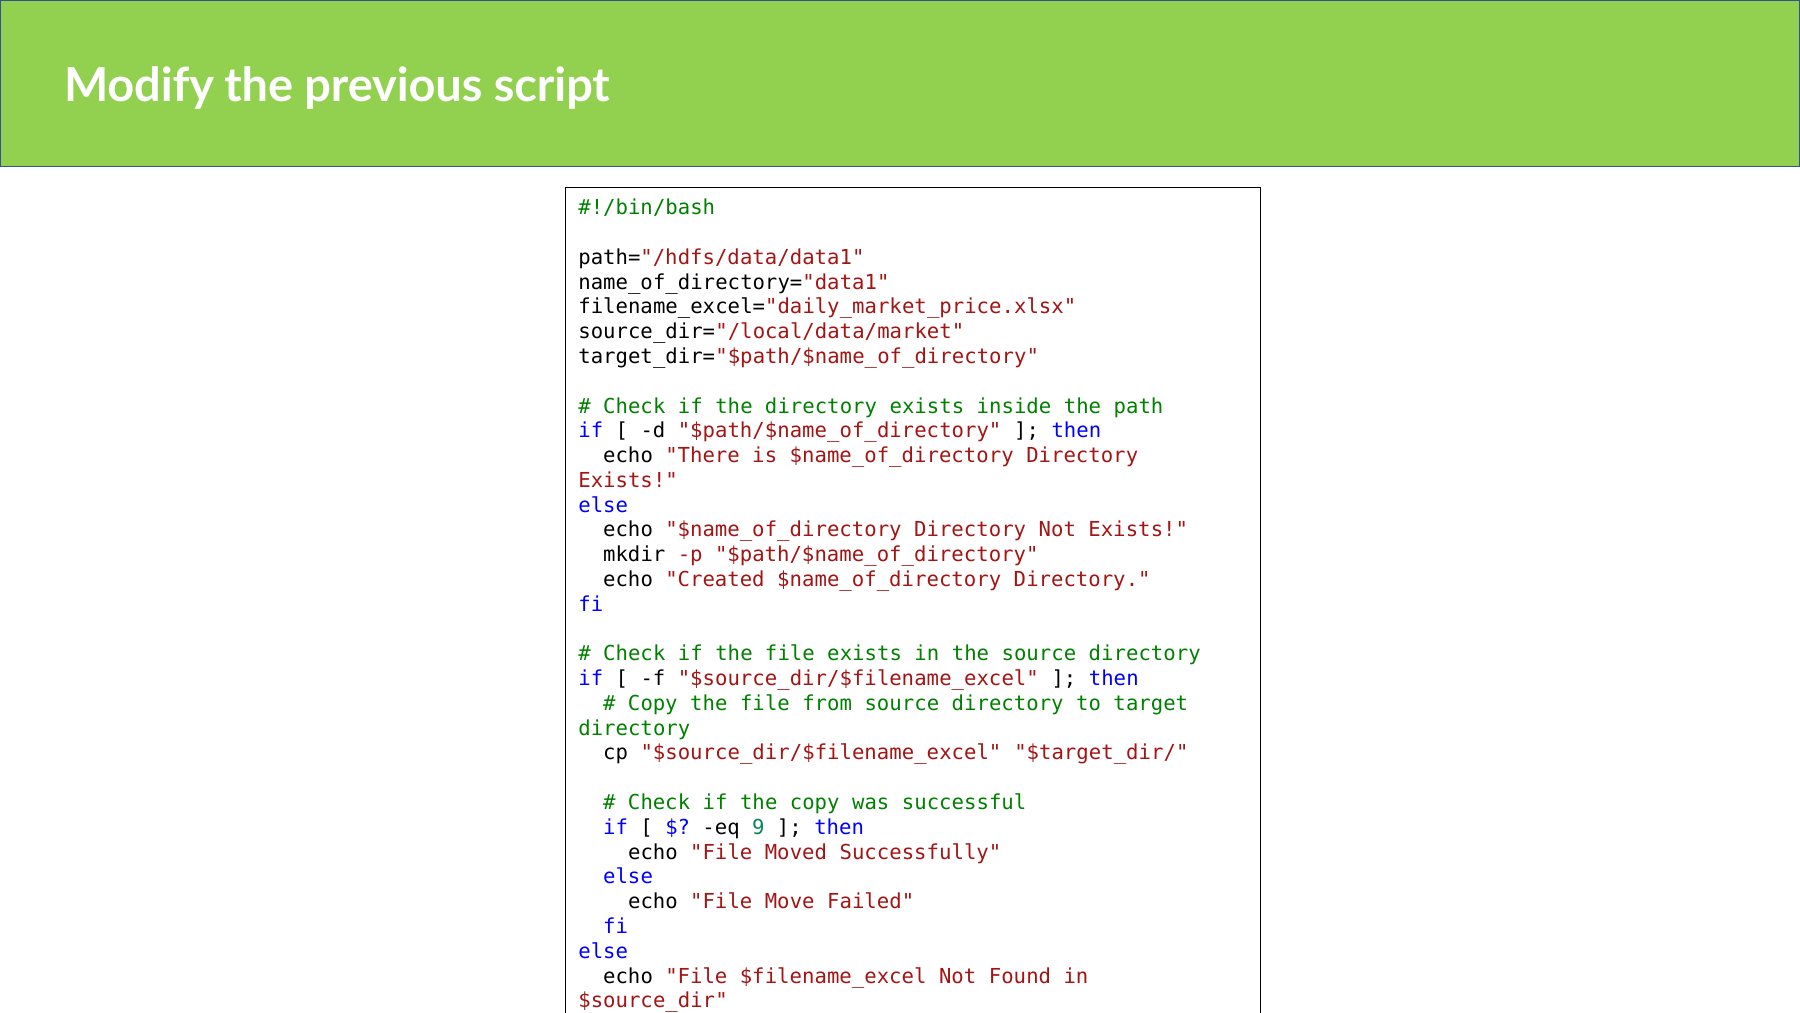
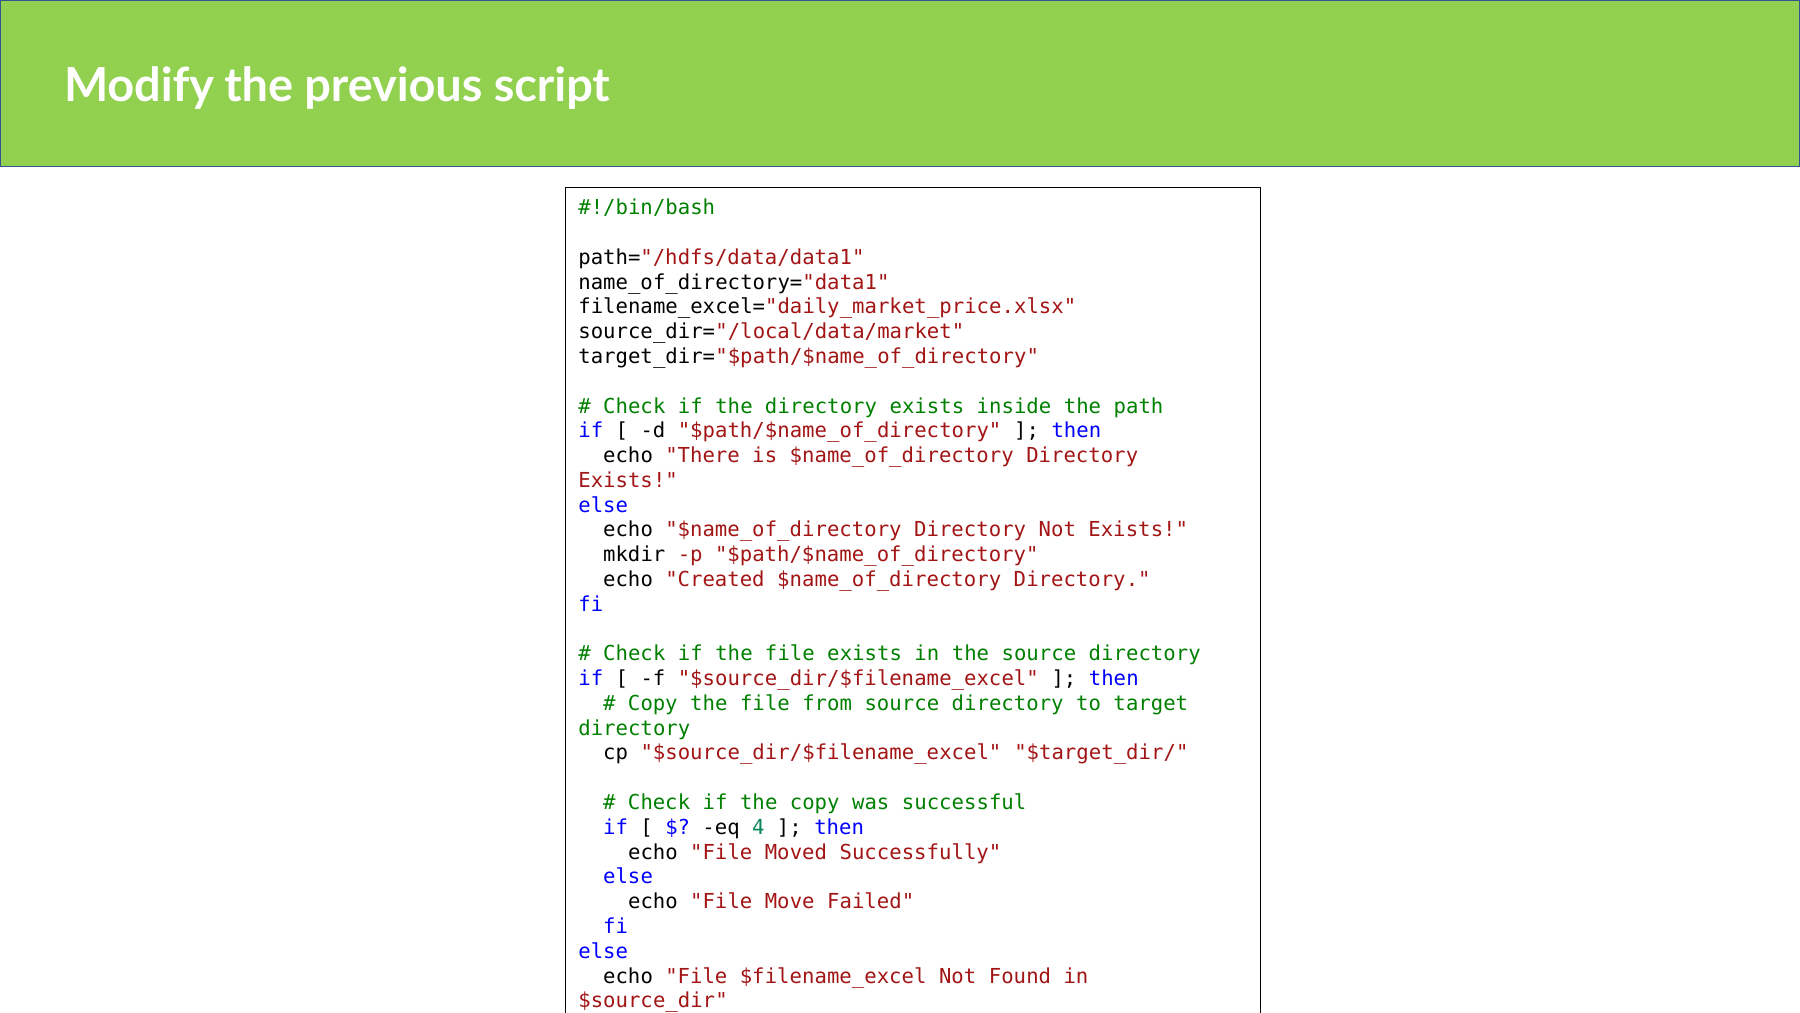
9: 9 -> 4 (758, 827)
